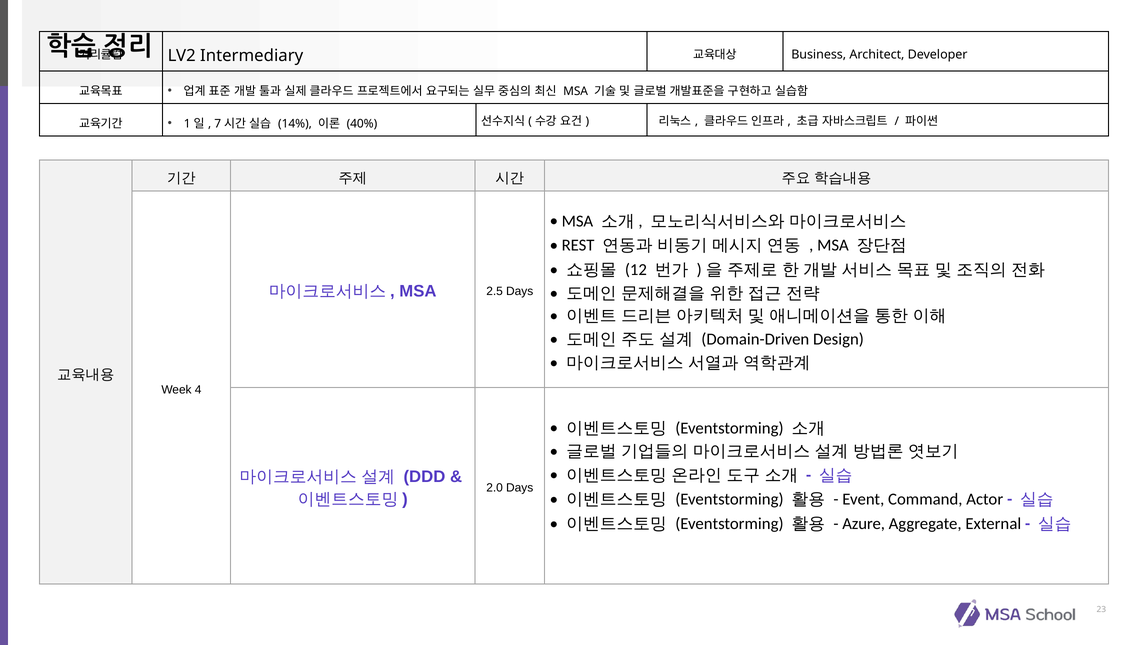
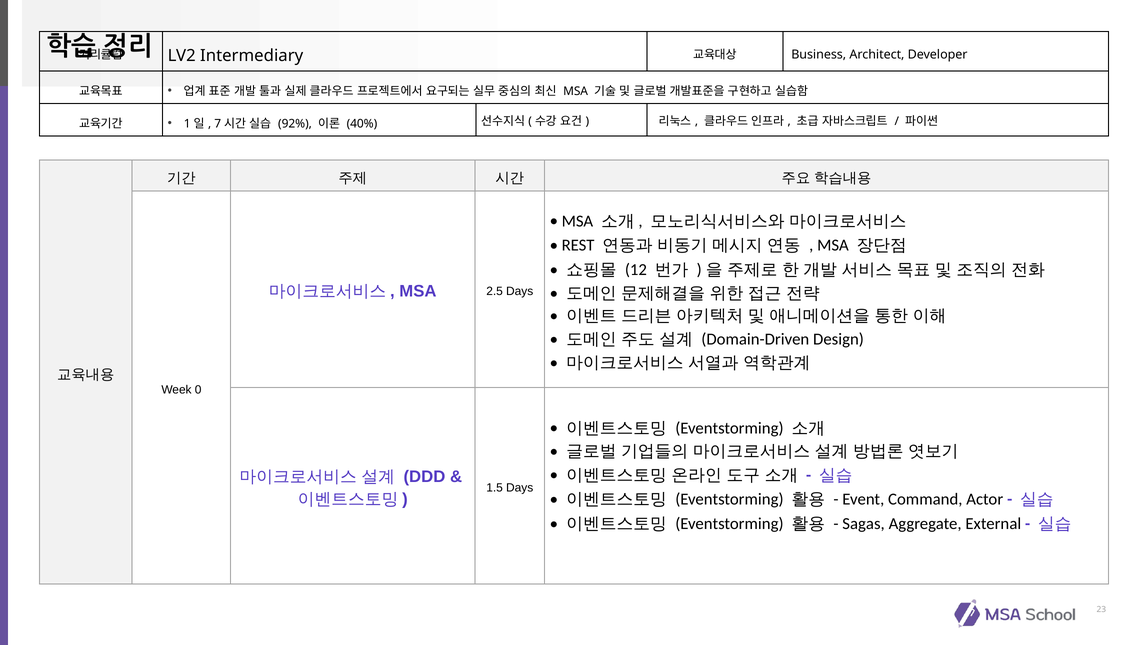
14%: 14% -> 92% (295, 124)
4: 4 -> 0 (198, 390)
2.0: 2.0 -> 1.5 (495, 488)
Azure: Azure -> Sagas (864, 524)
